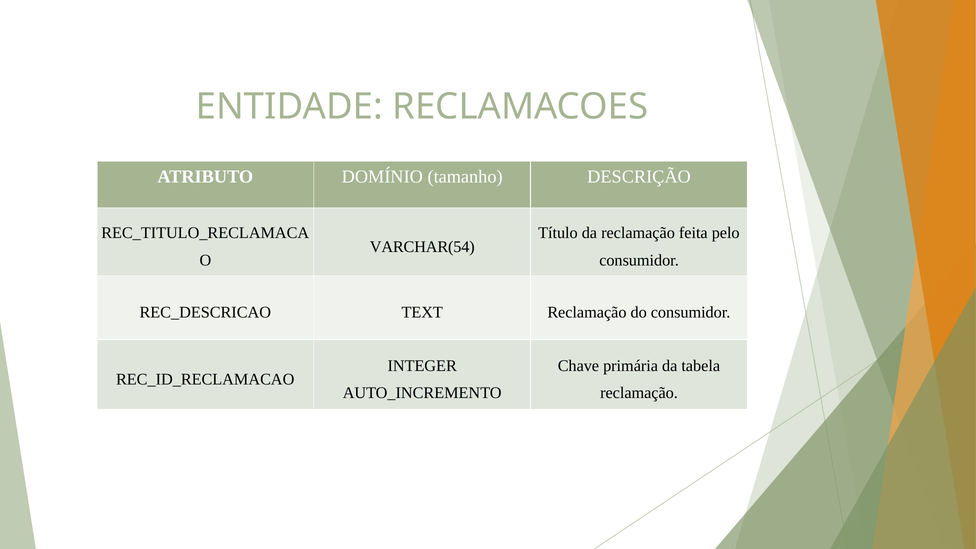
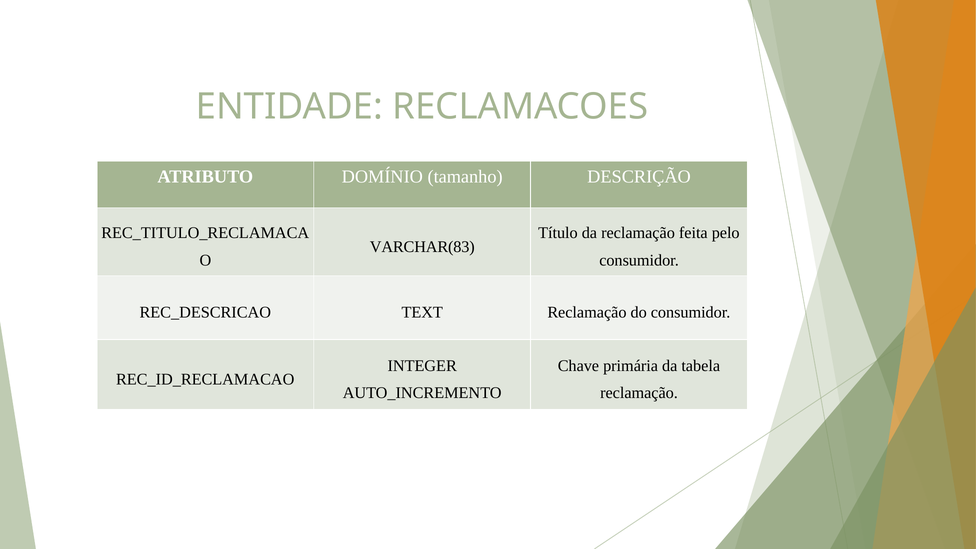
VARCHAR(54: VARCHAR(54 -> VARCHAR(83 (422, 247)
